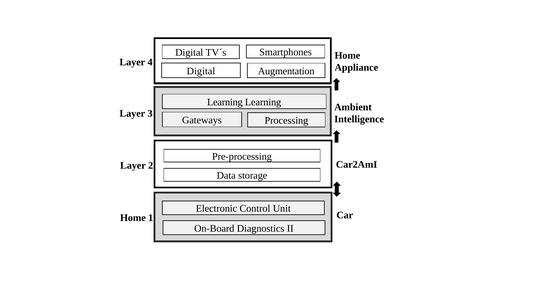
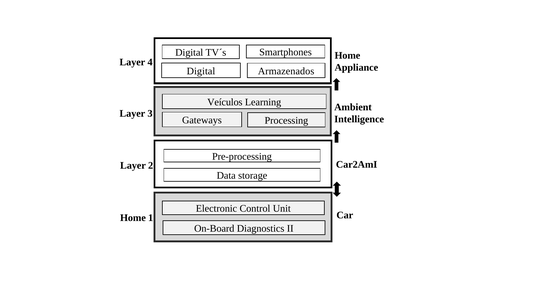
Augmentation: Augmentation -> Armazenados (286, 71)
Learning: Learning -> Veículos (225, 102)
